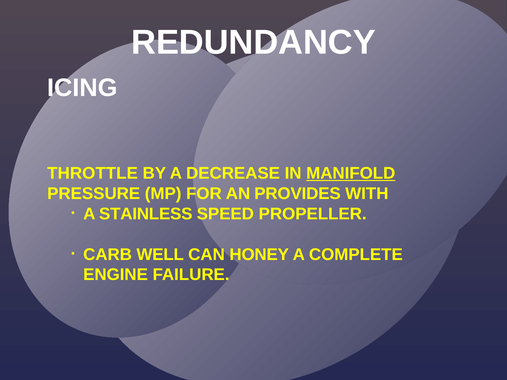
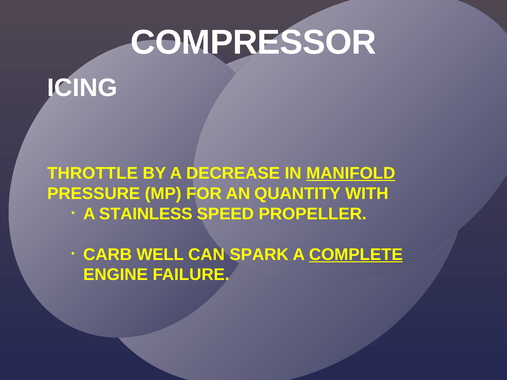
REDUNDANCY: REDUNDANCY -> COMPRESSOR (254, 42)
PROVIDES: PROVIDES -> QUANTITY (297, 194)
HONEY: HONEY -> SPARK (259, 255)
COMPLETE underline: none -> present (356, 255)
